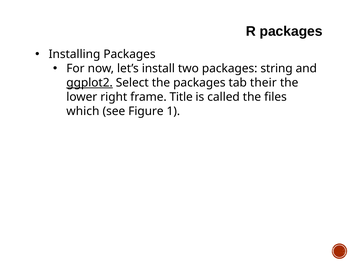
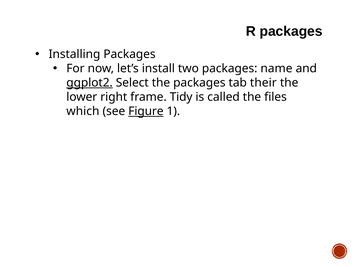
string: string -> name (276, 69)
Title: Title -> Tidy (181, 97)
Figure underline: none -> present (146, 111)
